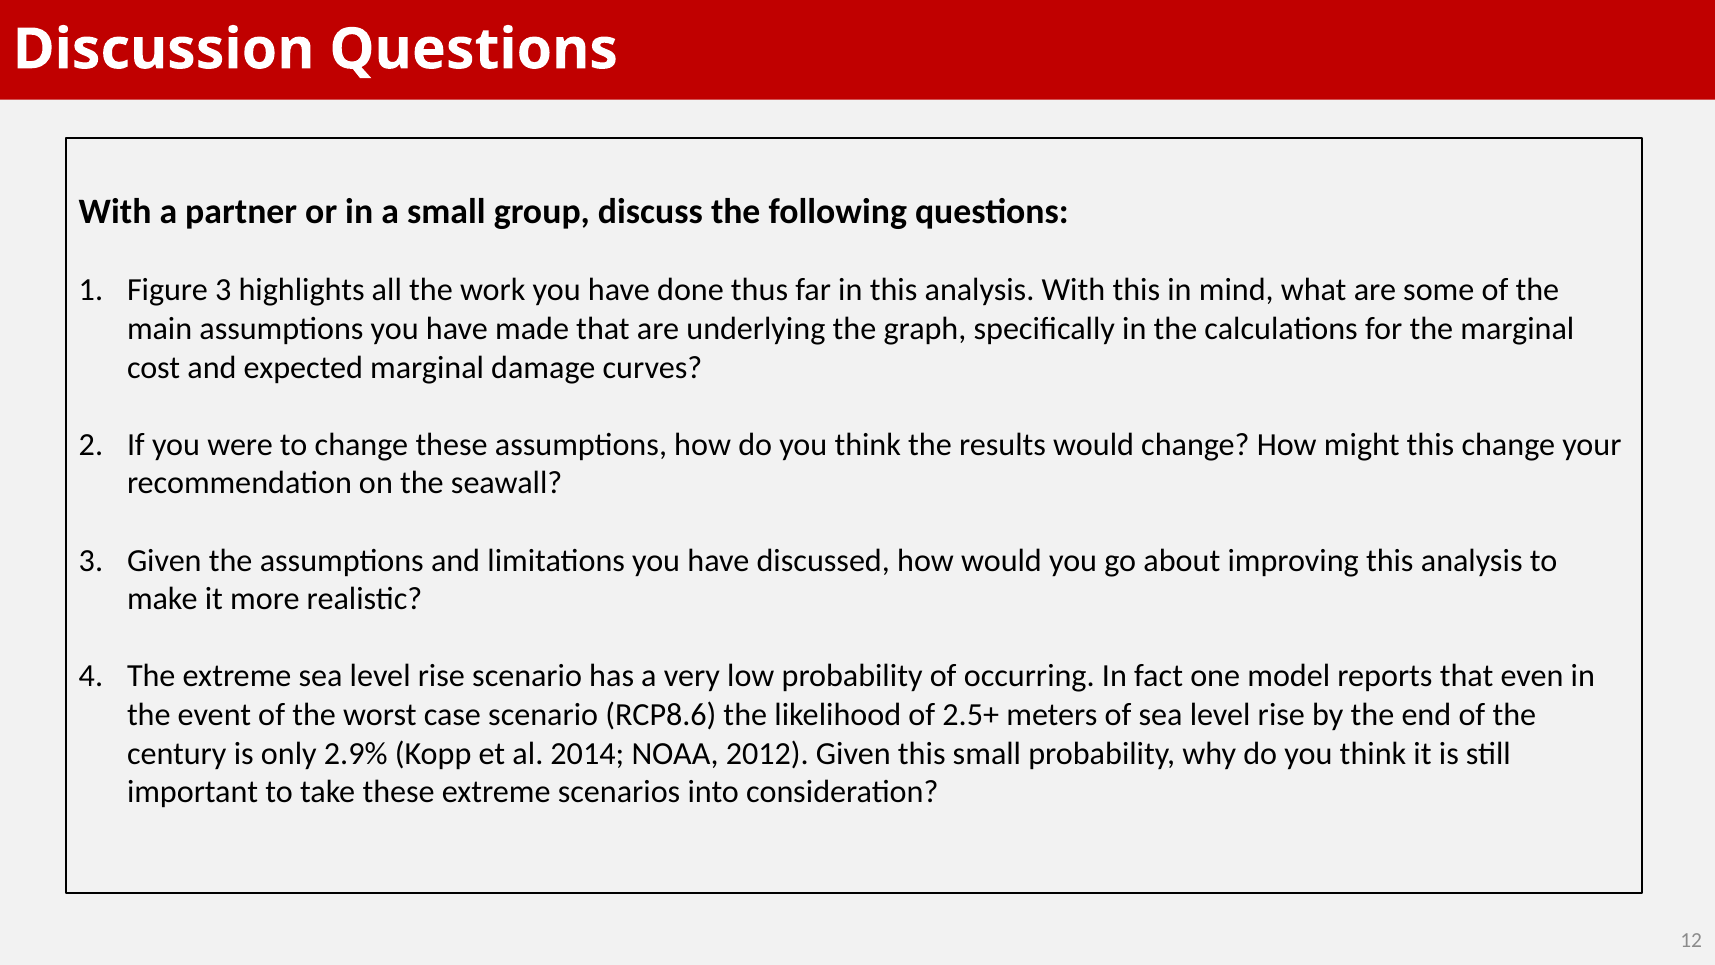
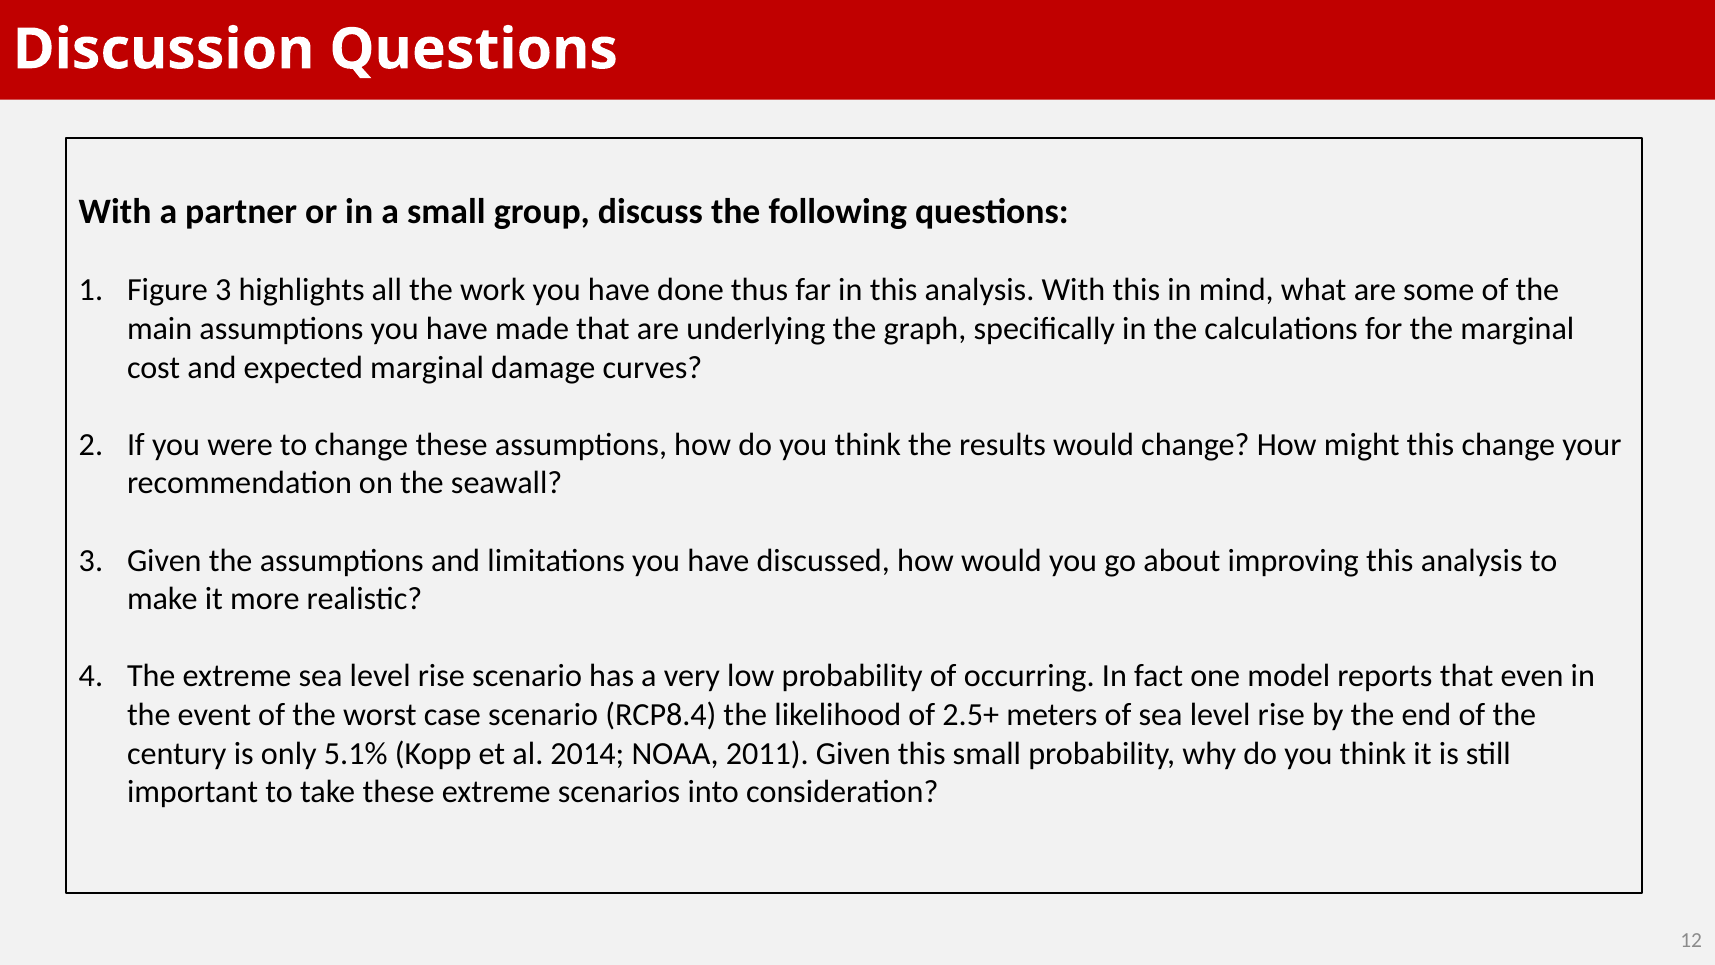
RCP8.6: RCP8.6 -> RCP8.4 (661, 715)
2.9%: 2.9% -> 5.1% (356, 753)
2012: 2012 -> 2011 (767, 753)
